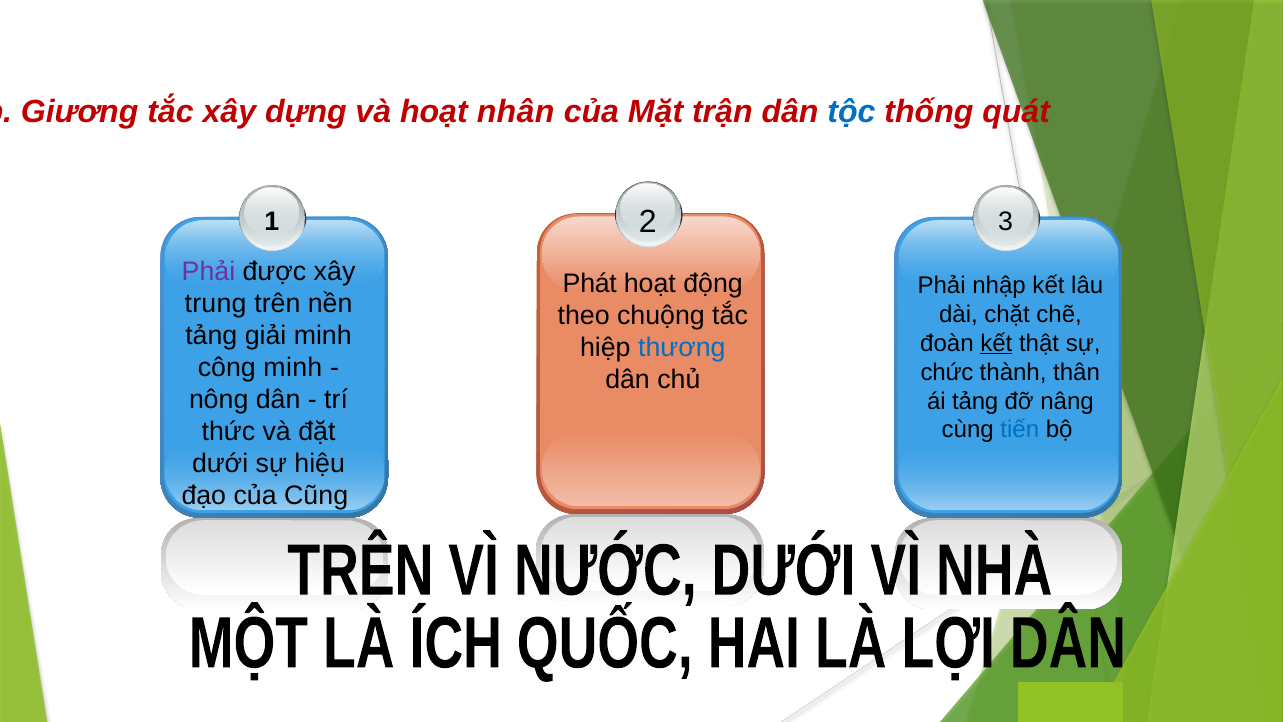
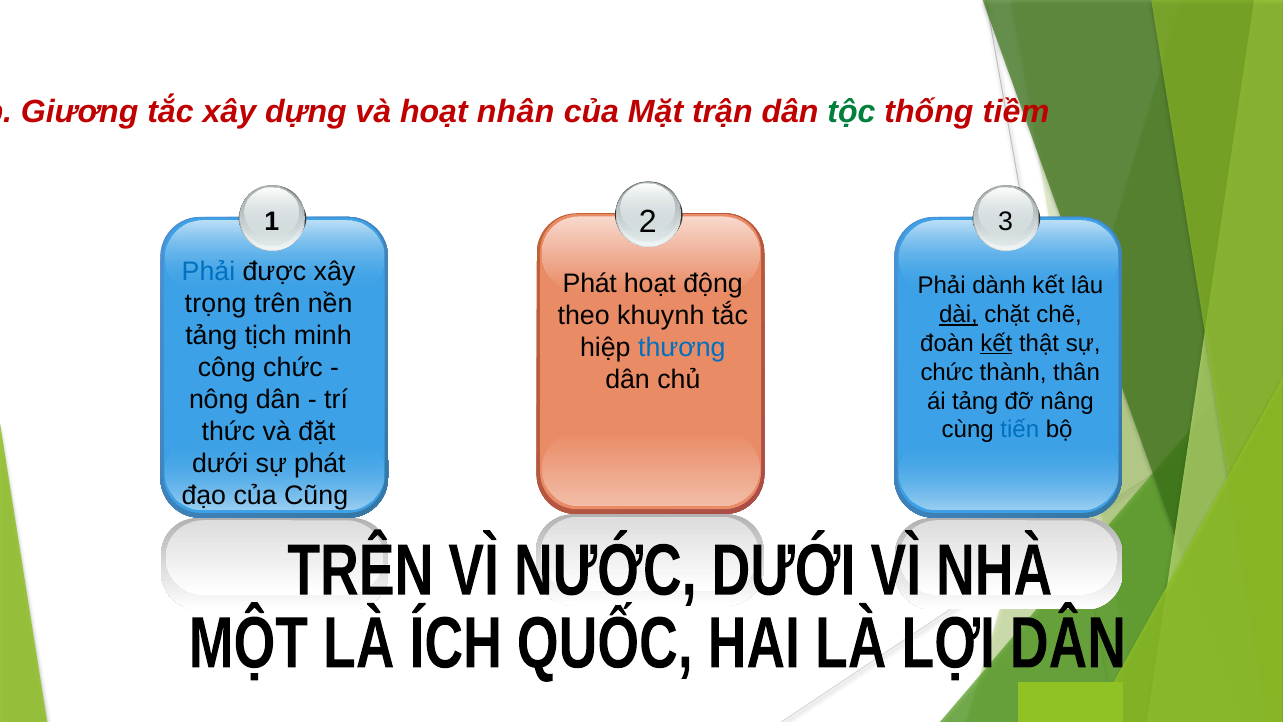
tộc colour: blue -> green (851, 112)
quát: quát -> tiềm (1016, 112)
Phải colour: purple -> blue (208, 271)
nhập: nhập -> dành (999, 285)
trung: trung -> trọng (216, 303)
dài underline: none -> present (958, 314)
chuộng: chuộng -> khuynh (661, 316)
giải: giải -> tịch (266, 335)
công minh: minh -> chức (293, 367)
sự hiệu: hiệu -> phát (320, 464)
